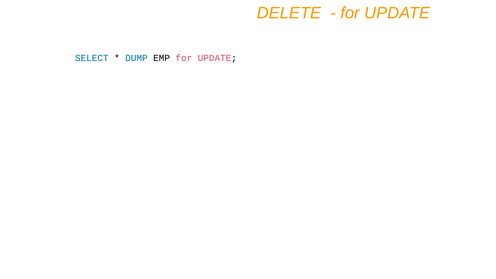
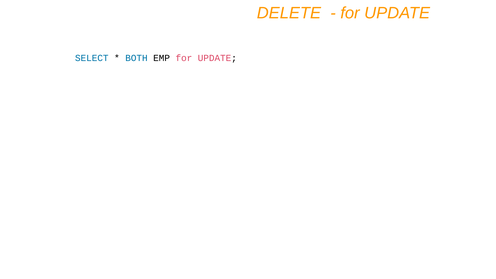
DUMP: DUMP -> BOTH (136, 58)
